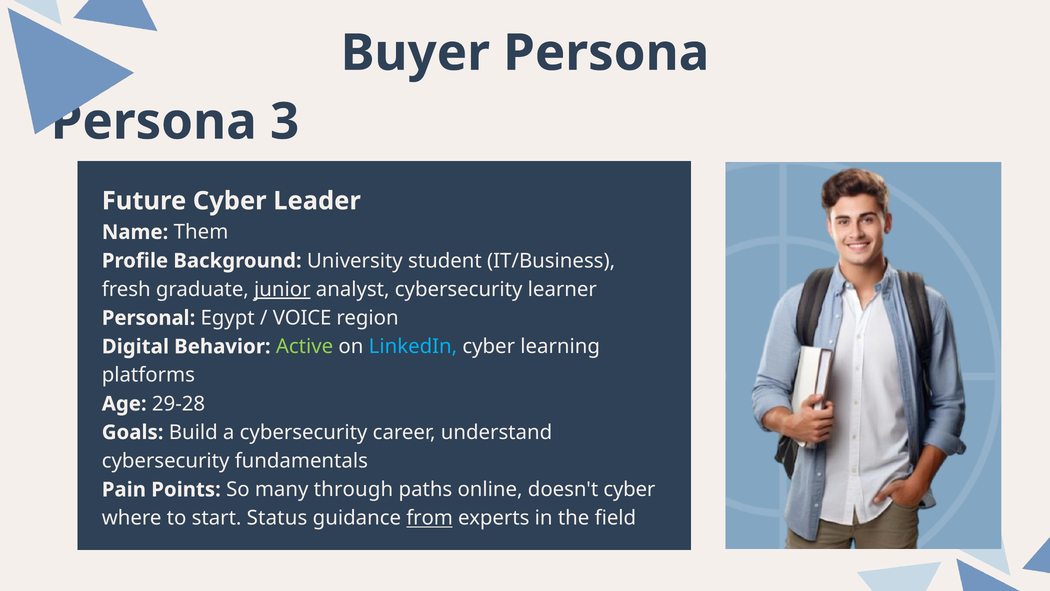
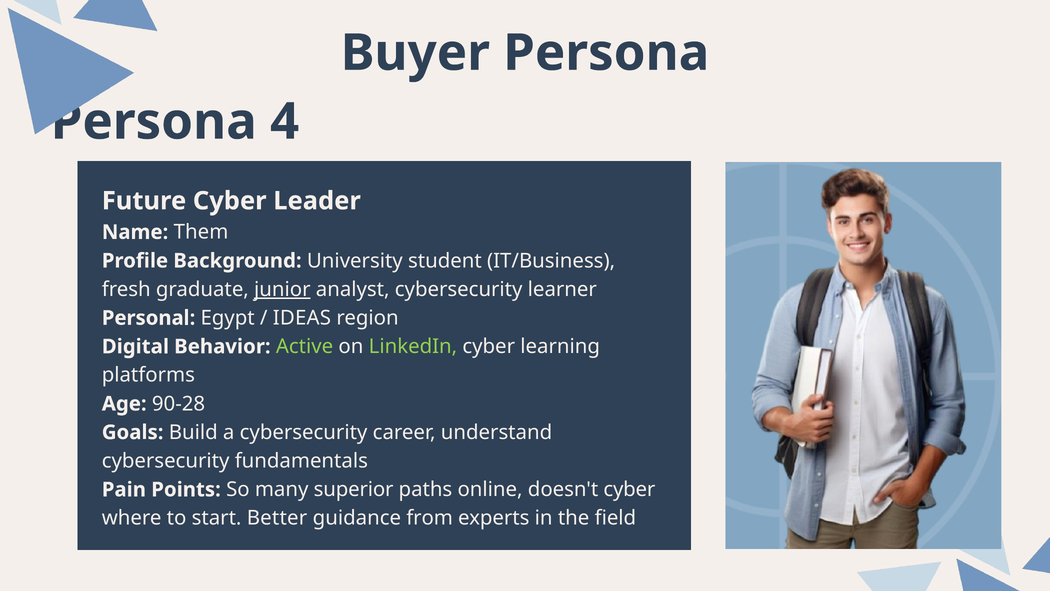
3: 3 -> 4 (285, 122)
VOICE: VOICE -> IDEAS (302, 318)
LinkedIn colour: light blue -> light green (413, 346)
29-28: 29-28 -> 90-28 (179, 404)
through: through -> superior (354, 489)
Status: Status -> Better (277, 518)
from underline: present -> none (430, 518)
